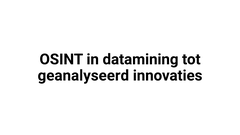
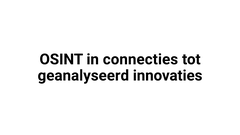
datamining: datamining -> connecties (140, 59)
